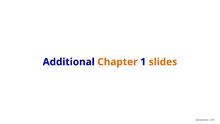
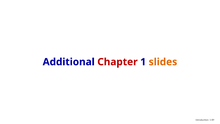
Chapter colour: orange -> red (117, 62)
